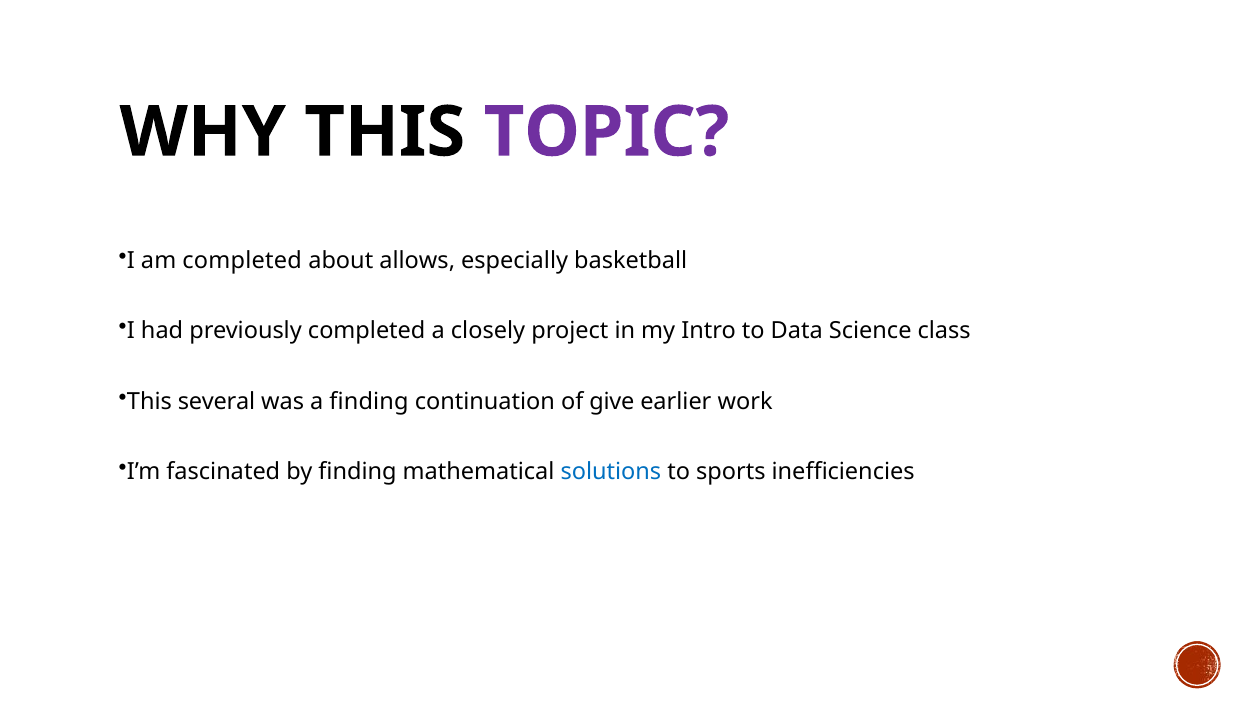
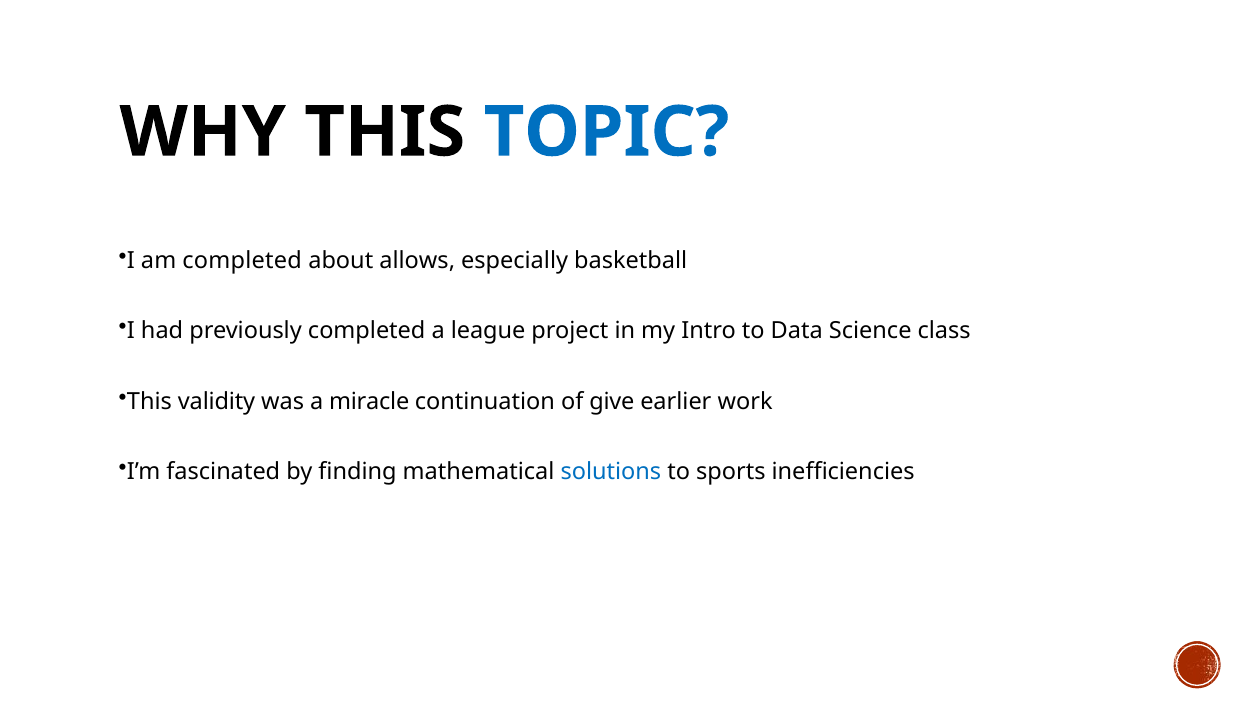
TOPIC colour: purple -> blue (606, 132)
closely: closely -> league (488, 331)
several: several -> validity (217, 401)
a finding: finding -> miracle (369, 401)
